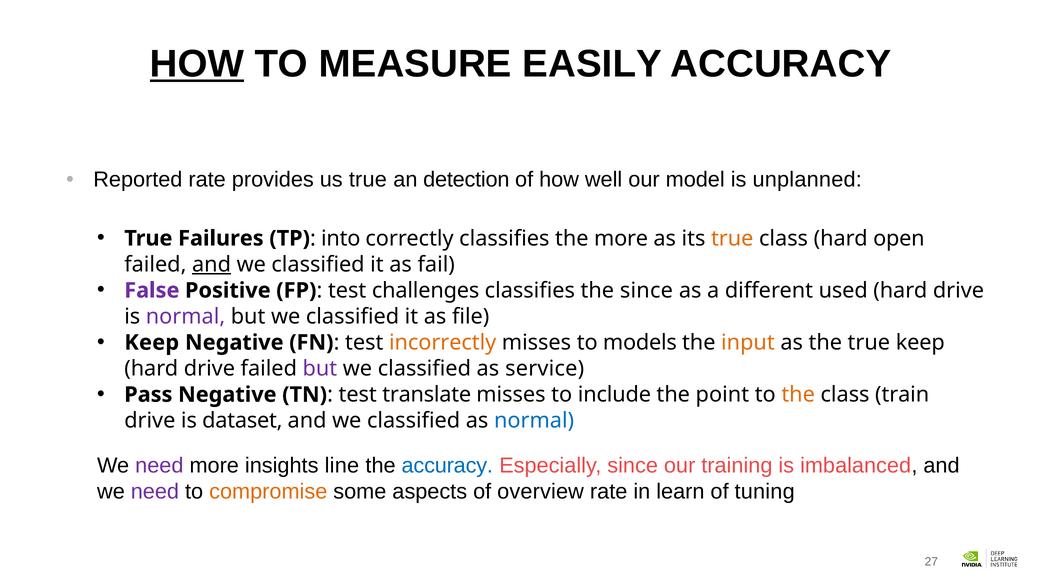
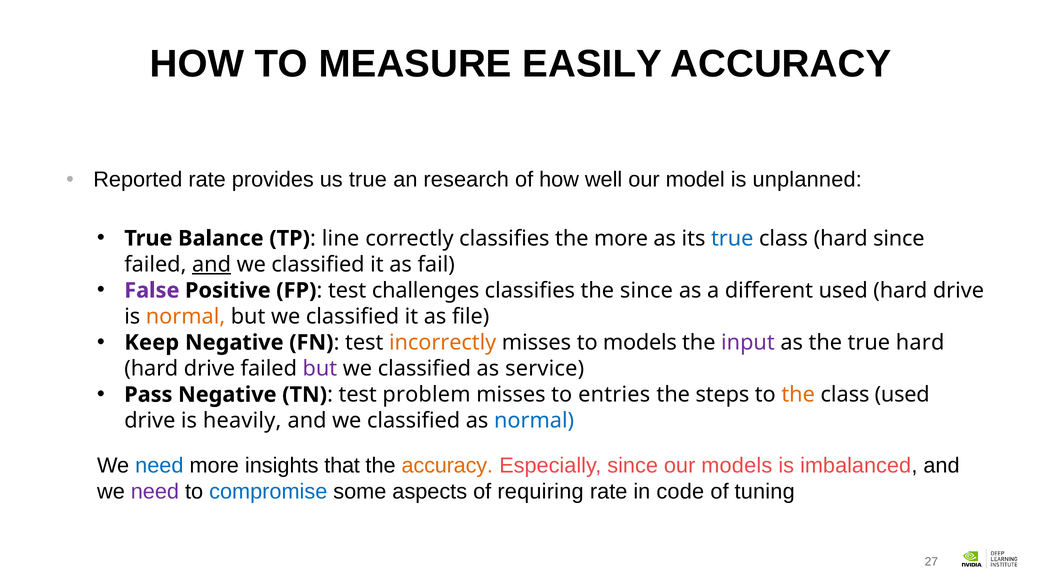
HOW underline: present -> none (197, 64)
detection: detection -> research (466, 180)
Failures: Failures -> Balance (221, 238)
into: into -> line (341, 238)
true colour: orange -> blue (732, 238)
hard open: open -> since (899, 238)
normal colour: purple -> orange (186, 317)
input colour: orange -> purple (748, 343)
true keep: keep -> hard (920, 343)
translate: translate -> problem (427, 395)
include: include -> entries (614, 395)
point: point -> steps (722, 395)
class train: train -> used (902, 395)
dataset: dataset -> heavily (242, 421)
need colour: purple -> blue (159, 466)
line: line -> that (342, 466)
accuracy colour: blue -> orange (447, 466)
our training: training -> models (737, 466)
compromise colour: orange -> blue (268, 492)
overview: overview -> requiring (541, 492)
learn: learn -> code (680, 492)
